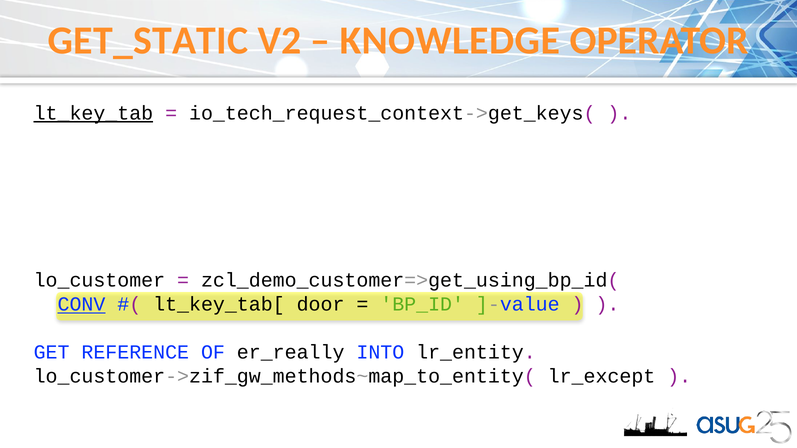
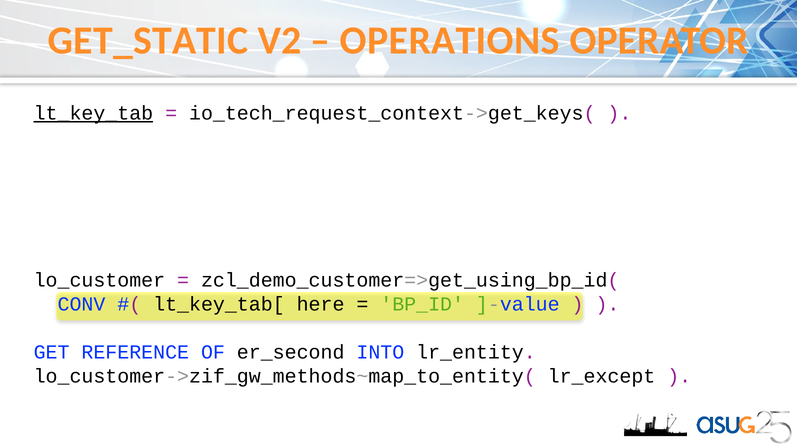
KNOWLEDGE: KNOWLEDGE -> OPERATIONS (450, 41)
CONV underline: present -> none (81, 305)
door: door -> here (321, 305)
er_really: er_really -> er_second (291, 352)
